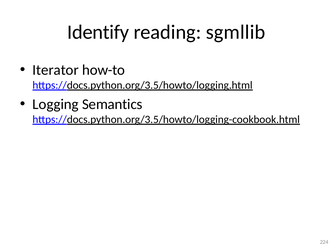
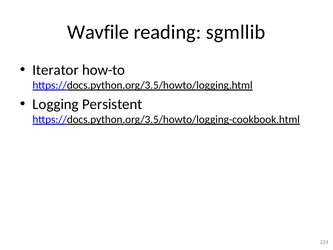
Identify: Identify -> Wavfile (98, 32)
Semantics: Semantics -> Persistent (112, 104)
